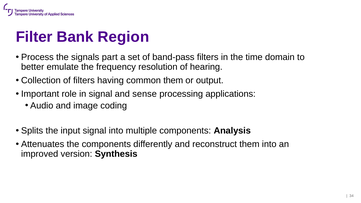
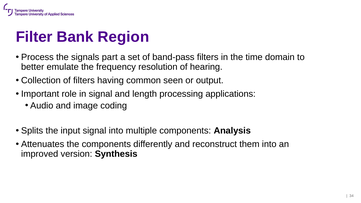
common them: them -> seen (173, 80)
sense: sense -> length (145, 94)
